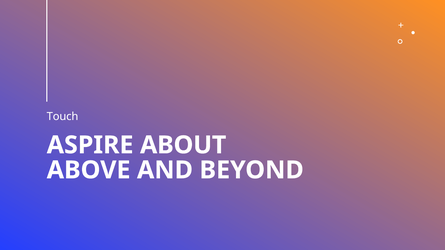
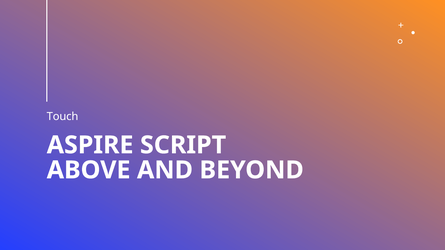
ABOUT: ABOUT -> SCRIPT (183, 145)
